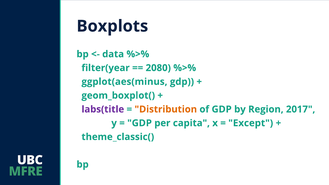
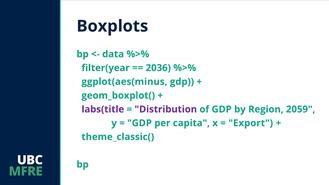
2080: 2080 -> 2036 (158, 68)
Distribution colour: orange -> purple (166, 109)
2017: 2017 -> 2059 (301, 109)
Except: Except -> Export (251, 123)
